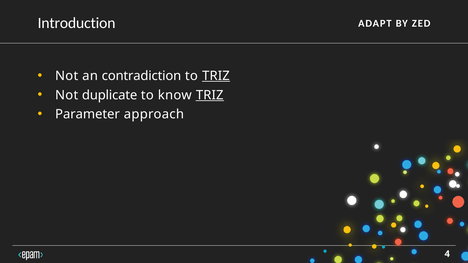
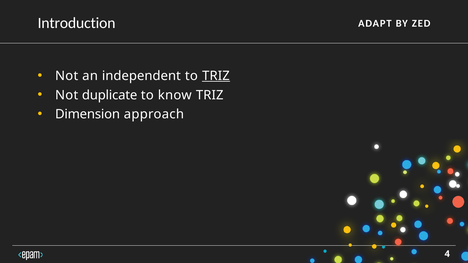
contradiction: contradiction -> independent (141, 76)
TRIZ underline: present -> none (210, 95)
Parameter: Parameter -> Dimension (88, 114)
